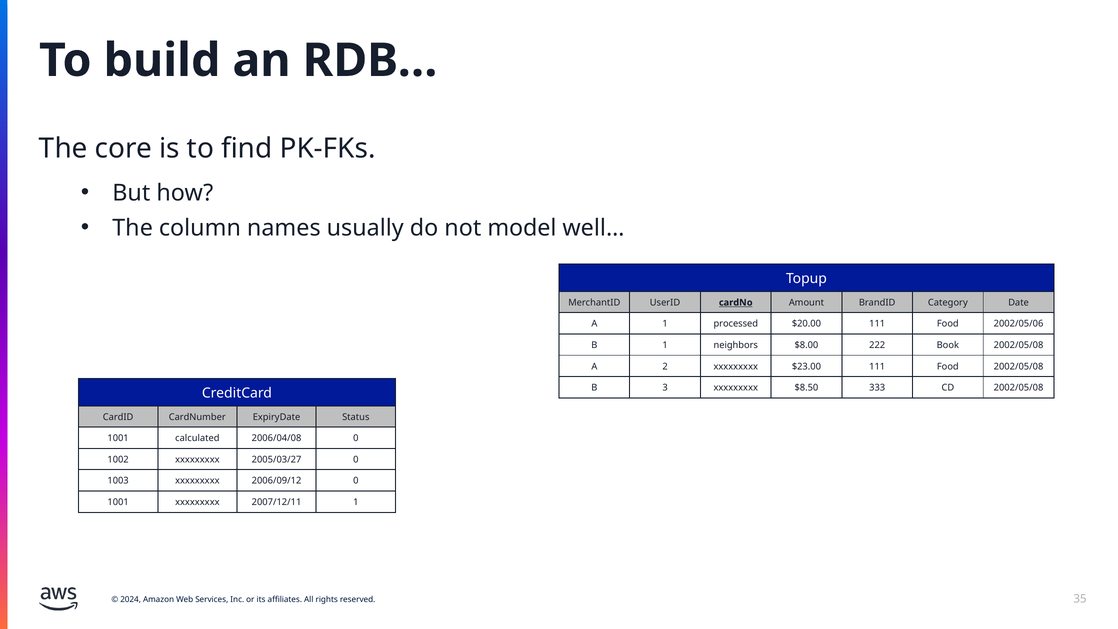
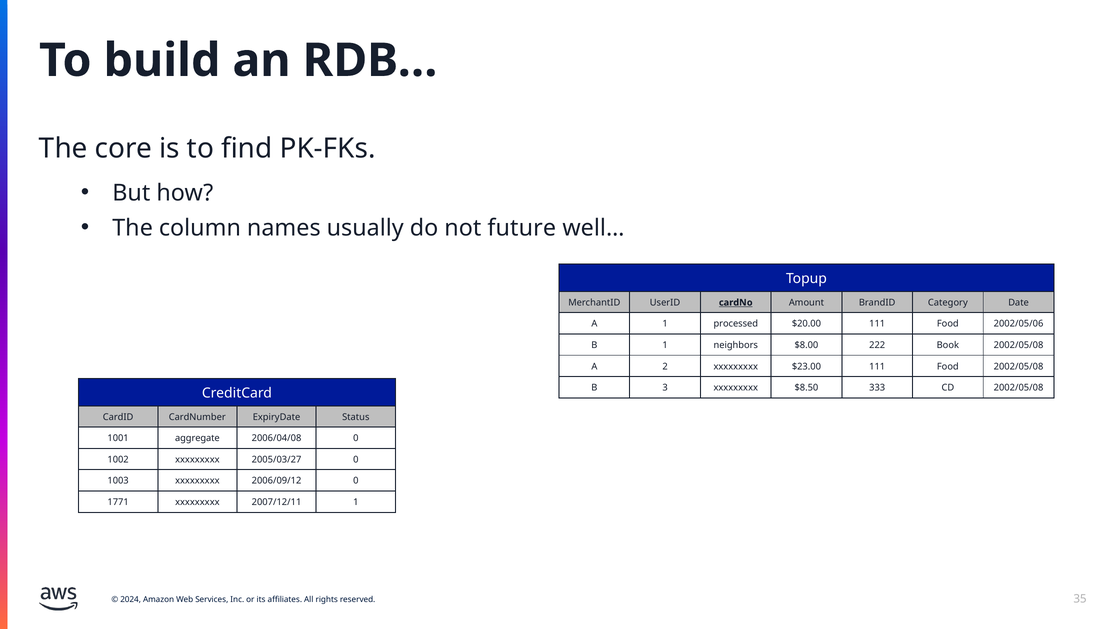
model: model -> future (522, 228)
calculated: calculated -> aggregate (197, 438)
1001: 1001 -> 1771 (118, 502)
